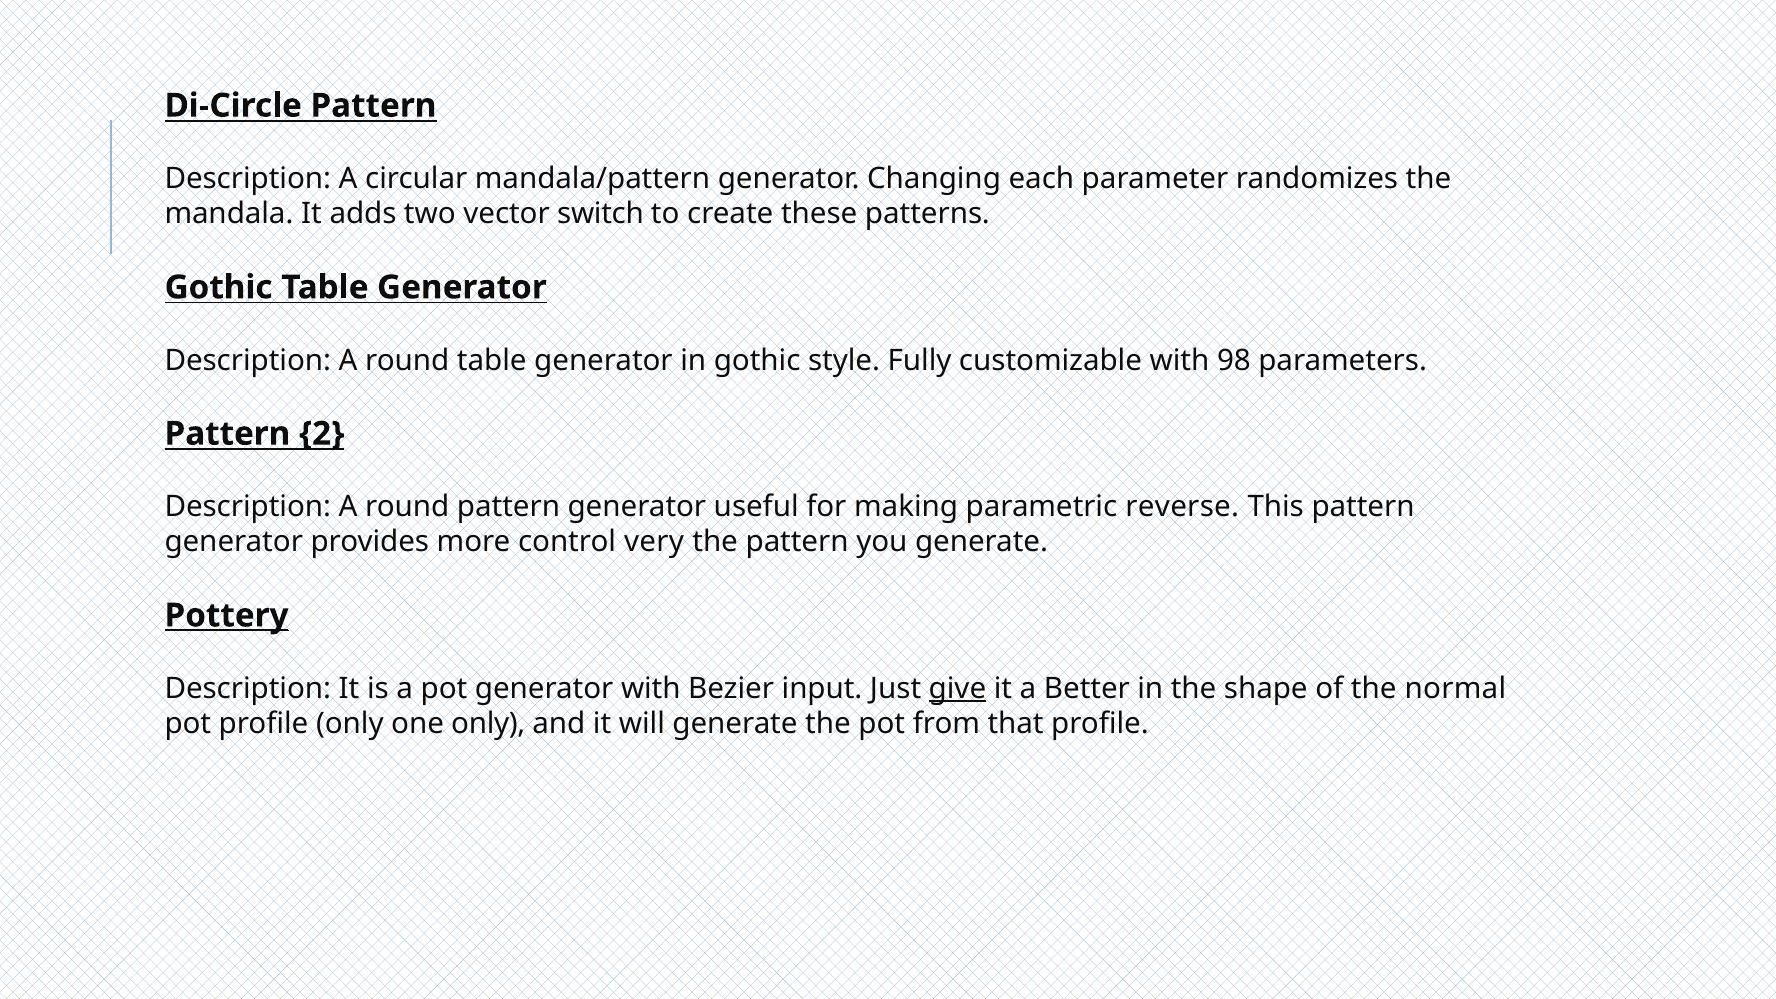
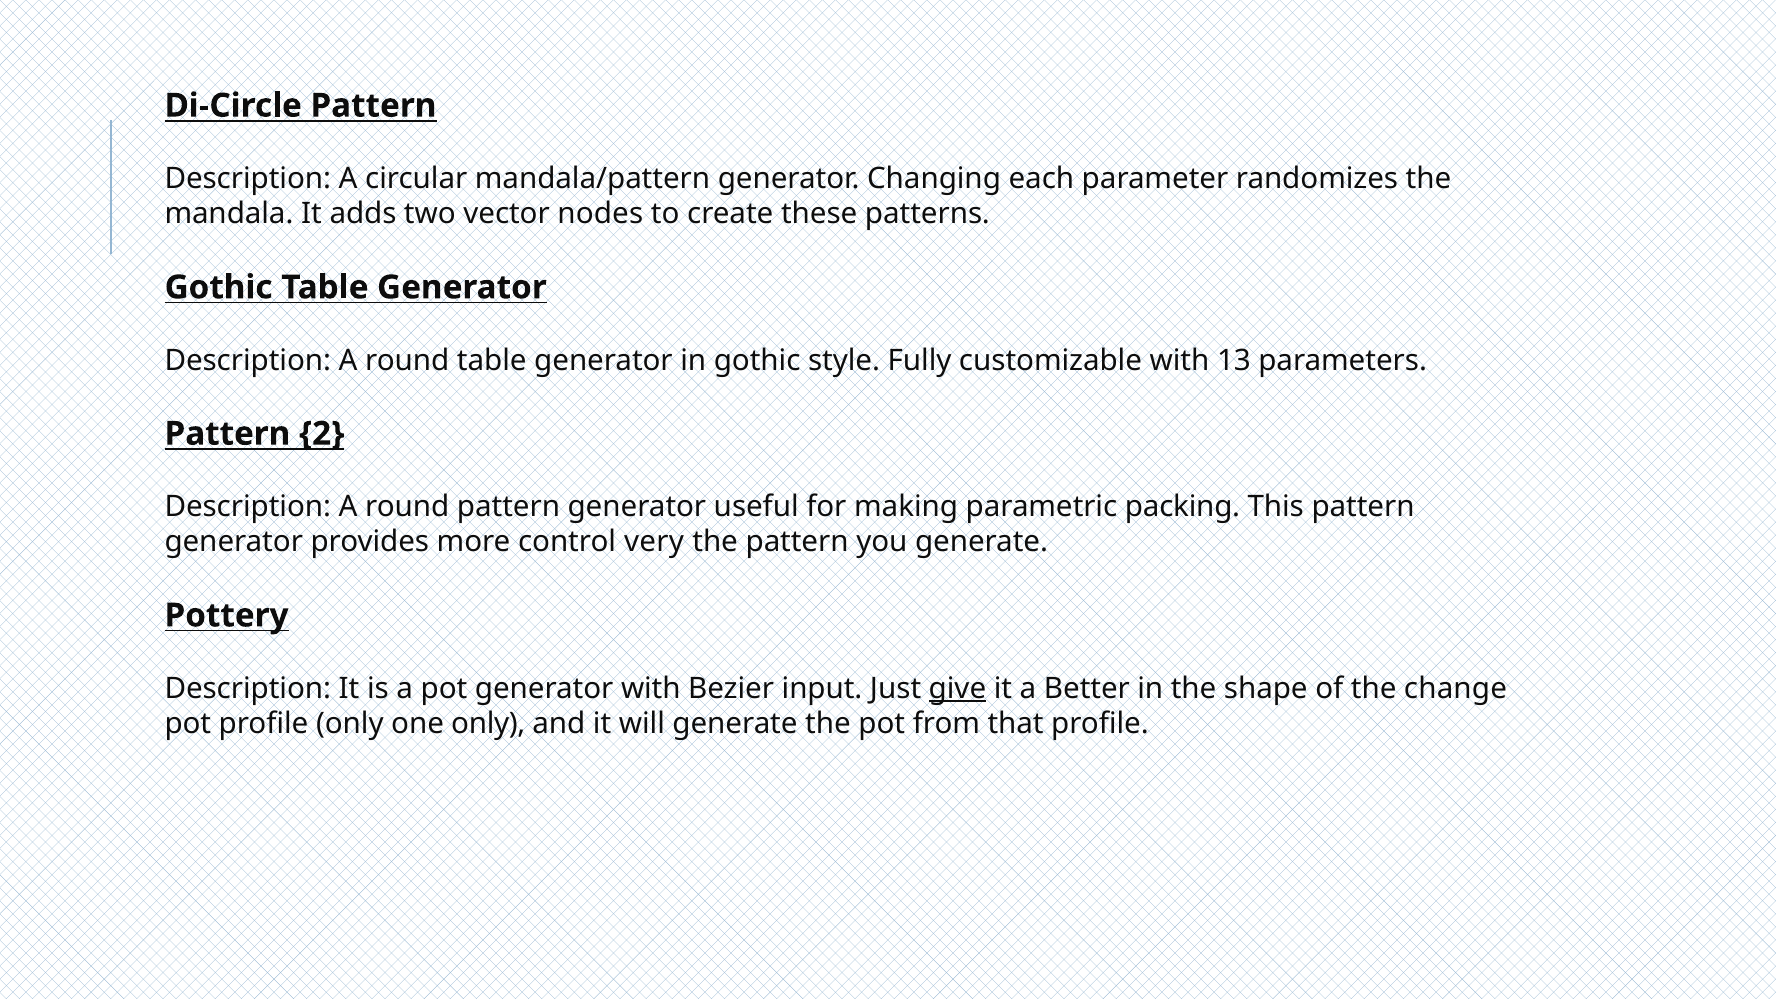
switch: switch -> nodes (600, 214)
98: 98 -> 13 (1234, 360)
reverse: reverse -> packing (1183, 507)
Pottery underline: present -> none (227, 615)
normal: normal -> change (1455, 688)
